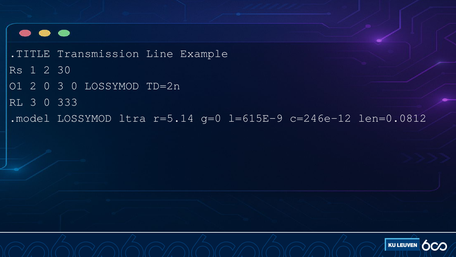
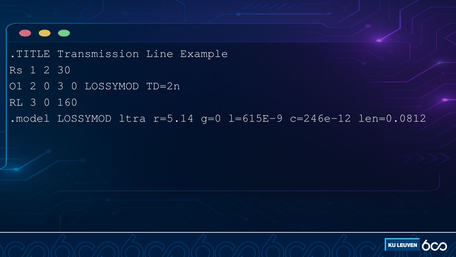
333: 333 -> 160 (67, 102)
